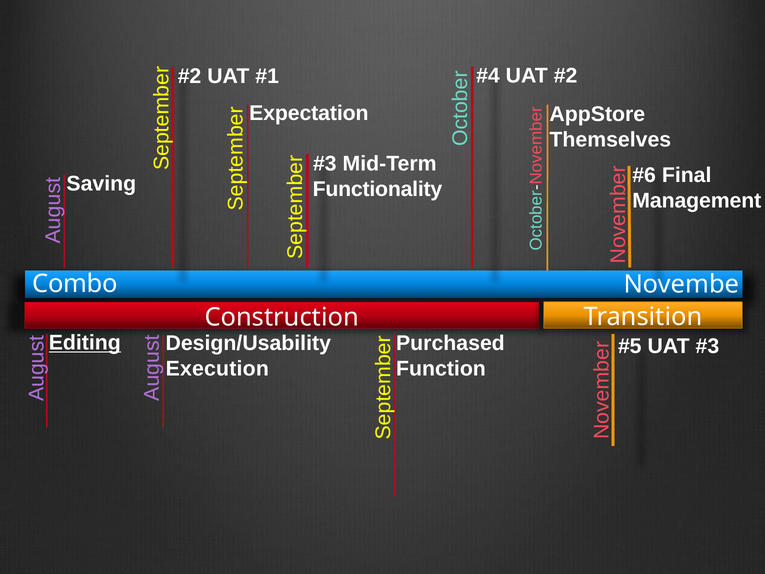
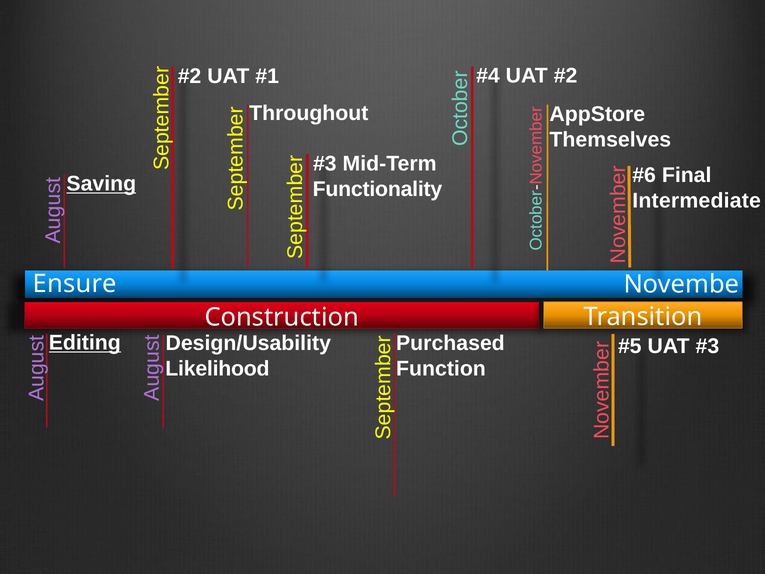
Expectation: Expectation -> Throughout (309, 113)
Saving underline: none -> present (101, 184)
Management: Management -> Intermediate (697, 200)
Combo: Combo -> Ensure (75, 284)
Execution: Execution -> Likelihood (217, 369)
